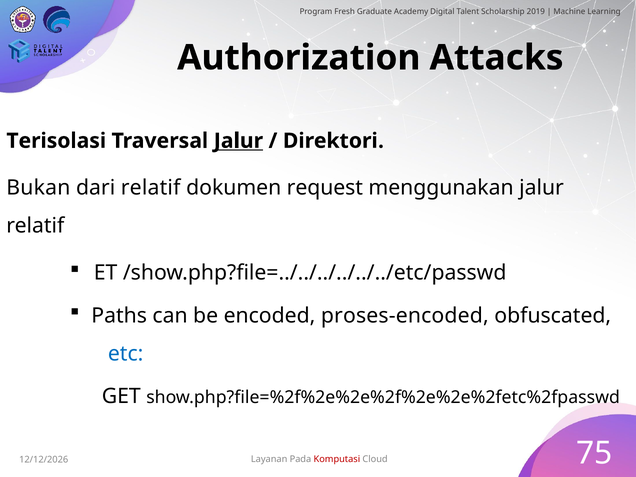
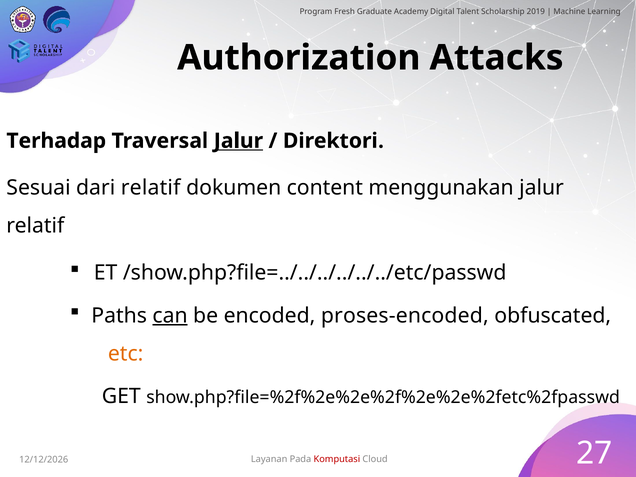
Terisolasi: Terisolasi -> Terhadap (56, 141)
Bukan: Bukan -> Sesuai (38, 188)
request: request -> content (325, 188)
can underline: none -> present (170, 316)
etc colour: blue -> orange (126, 354)
75: 75 -> 27 (594, 453)
